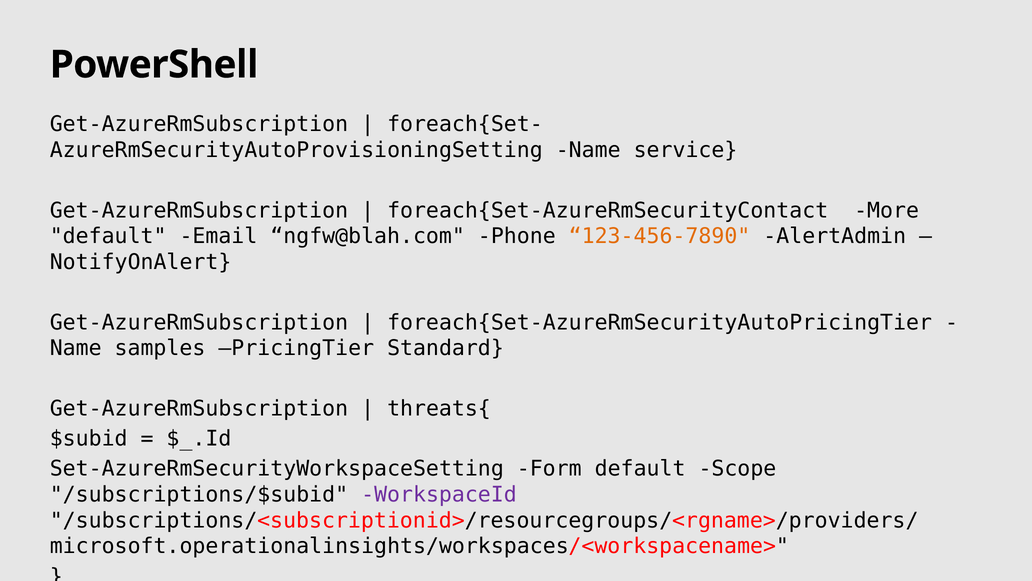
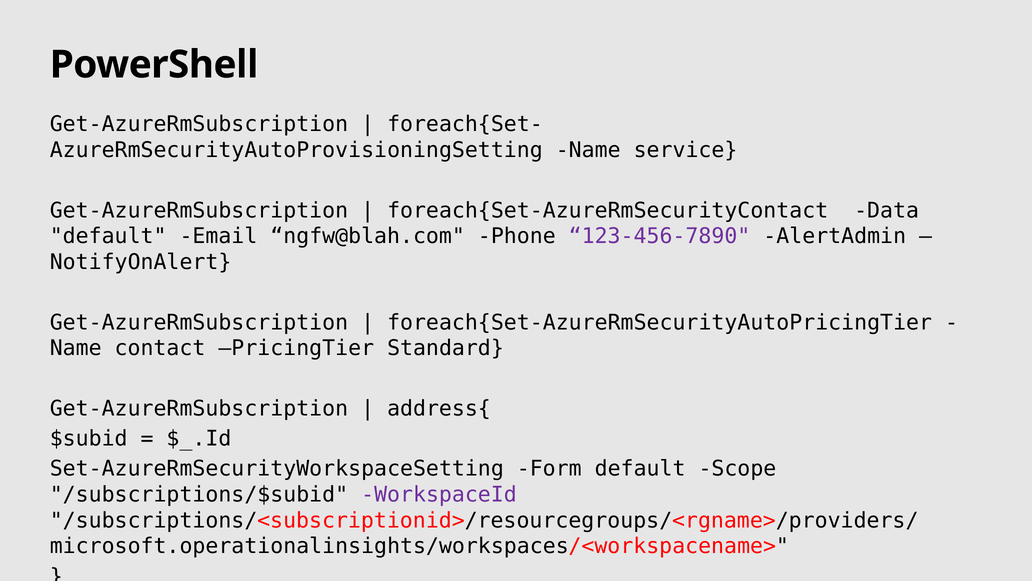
More: More -> Data (887, 210)
123-456-7890 colour: orange -> purple (660, 236)
samples: samples -> contact (160, 348)
threats{: threats{ -> address{ (439, 408)
